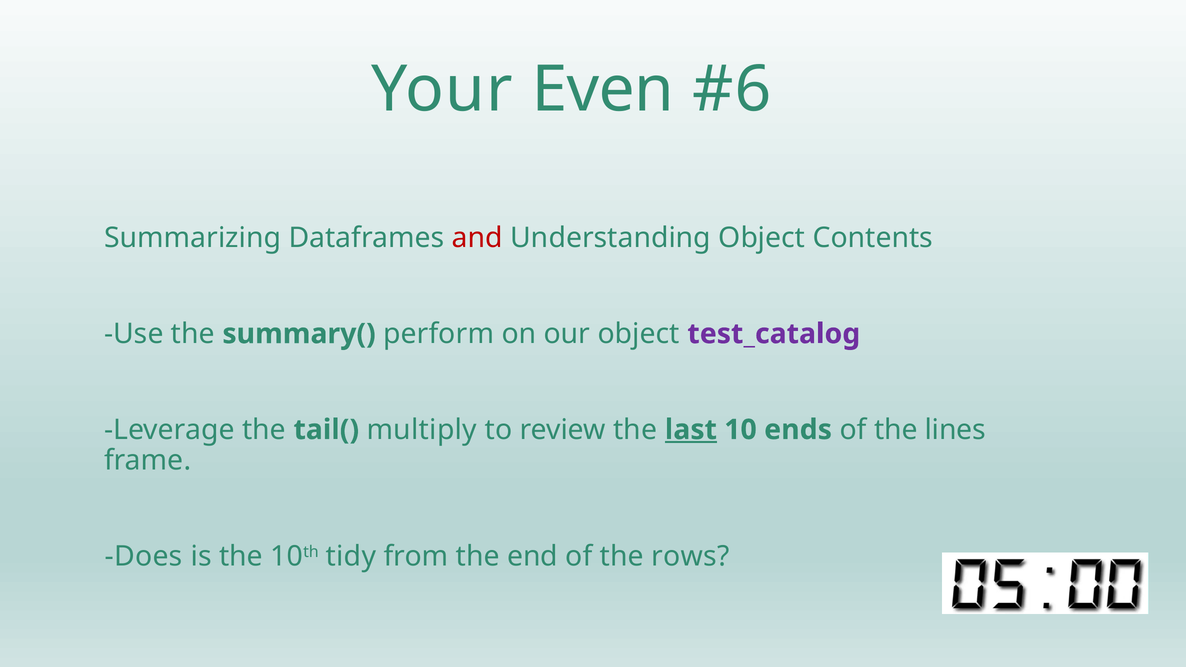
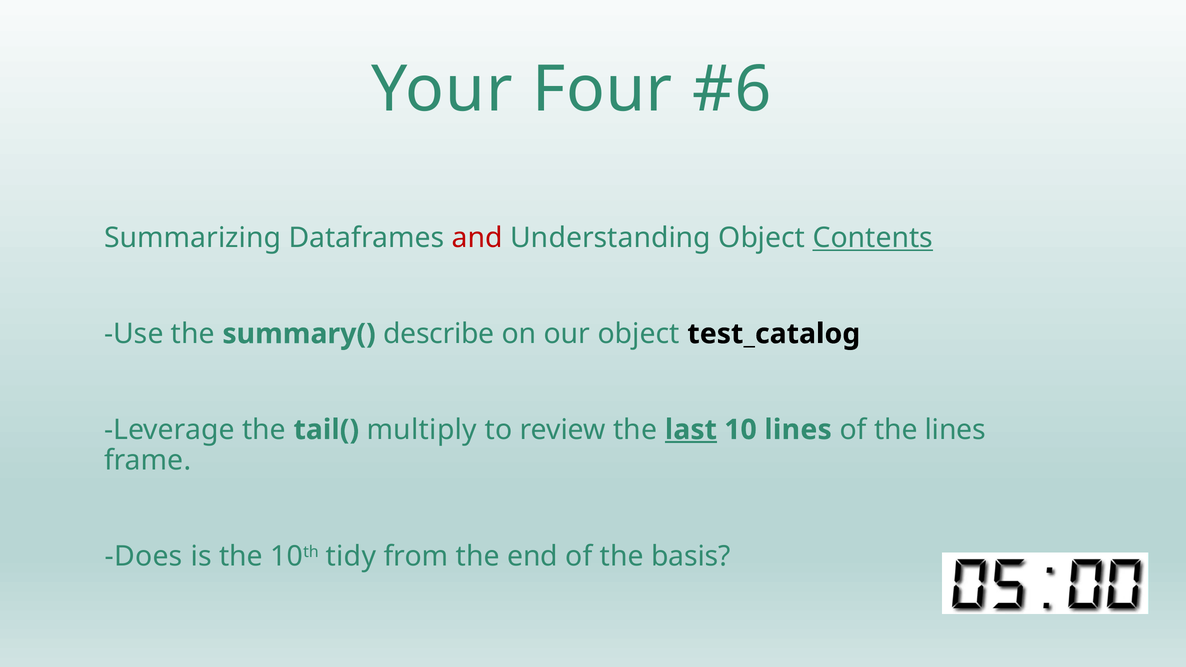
Even: Even -> Four (602, 90)
Contents underline: none -> present (873, 238)
perform: perform -> describe (439, 334)
test_catalog colour: purple -> black (774, 334)
10 ends: ends -> lines (798, 430)
rows: rows -> basis (691, 556)
